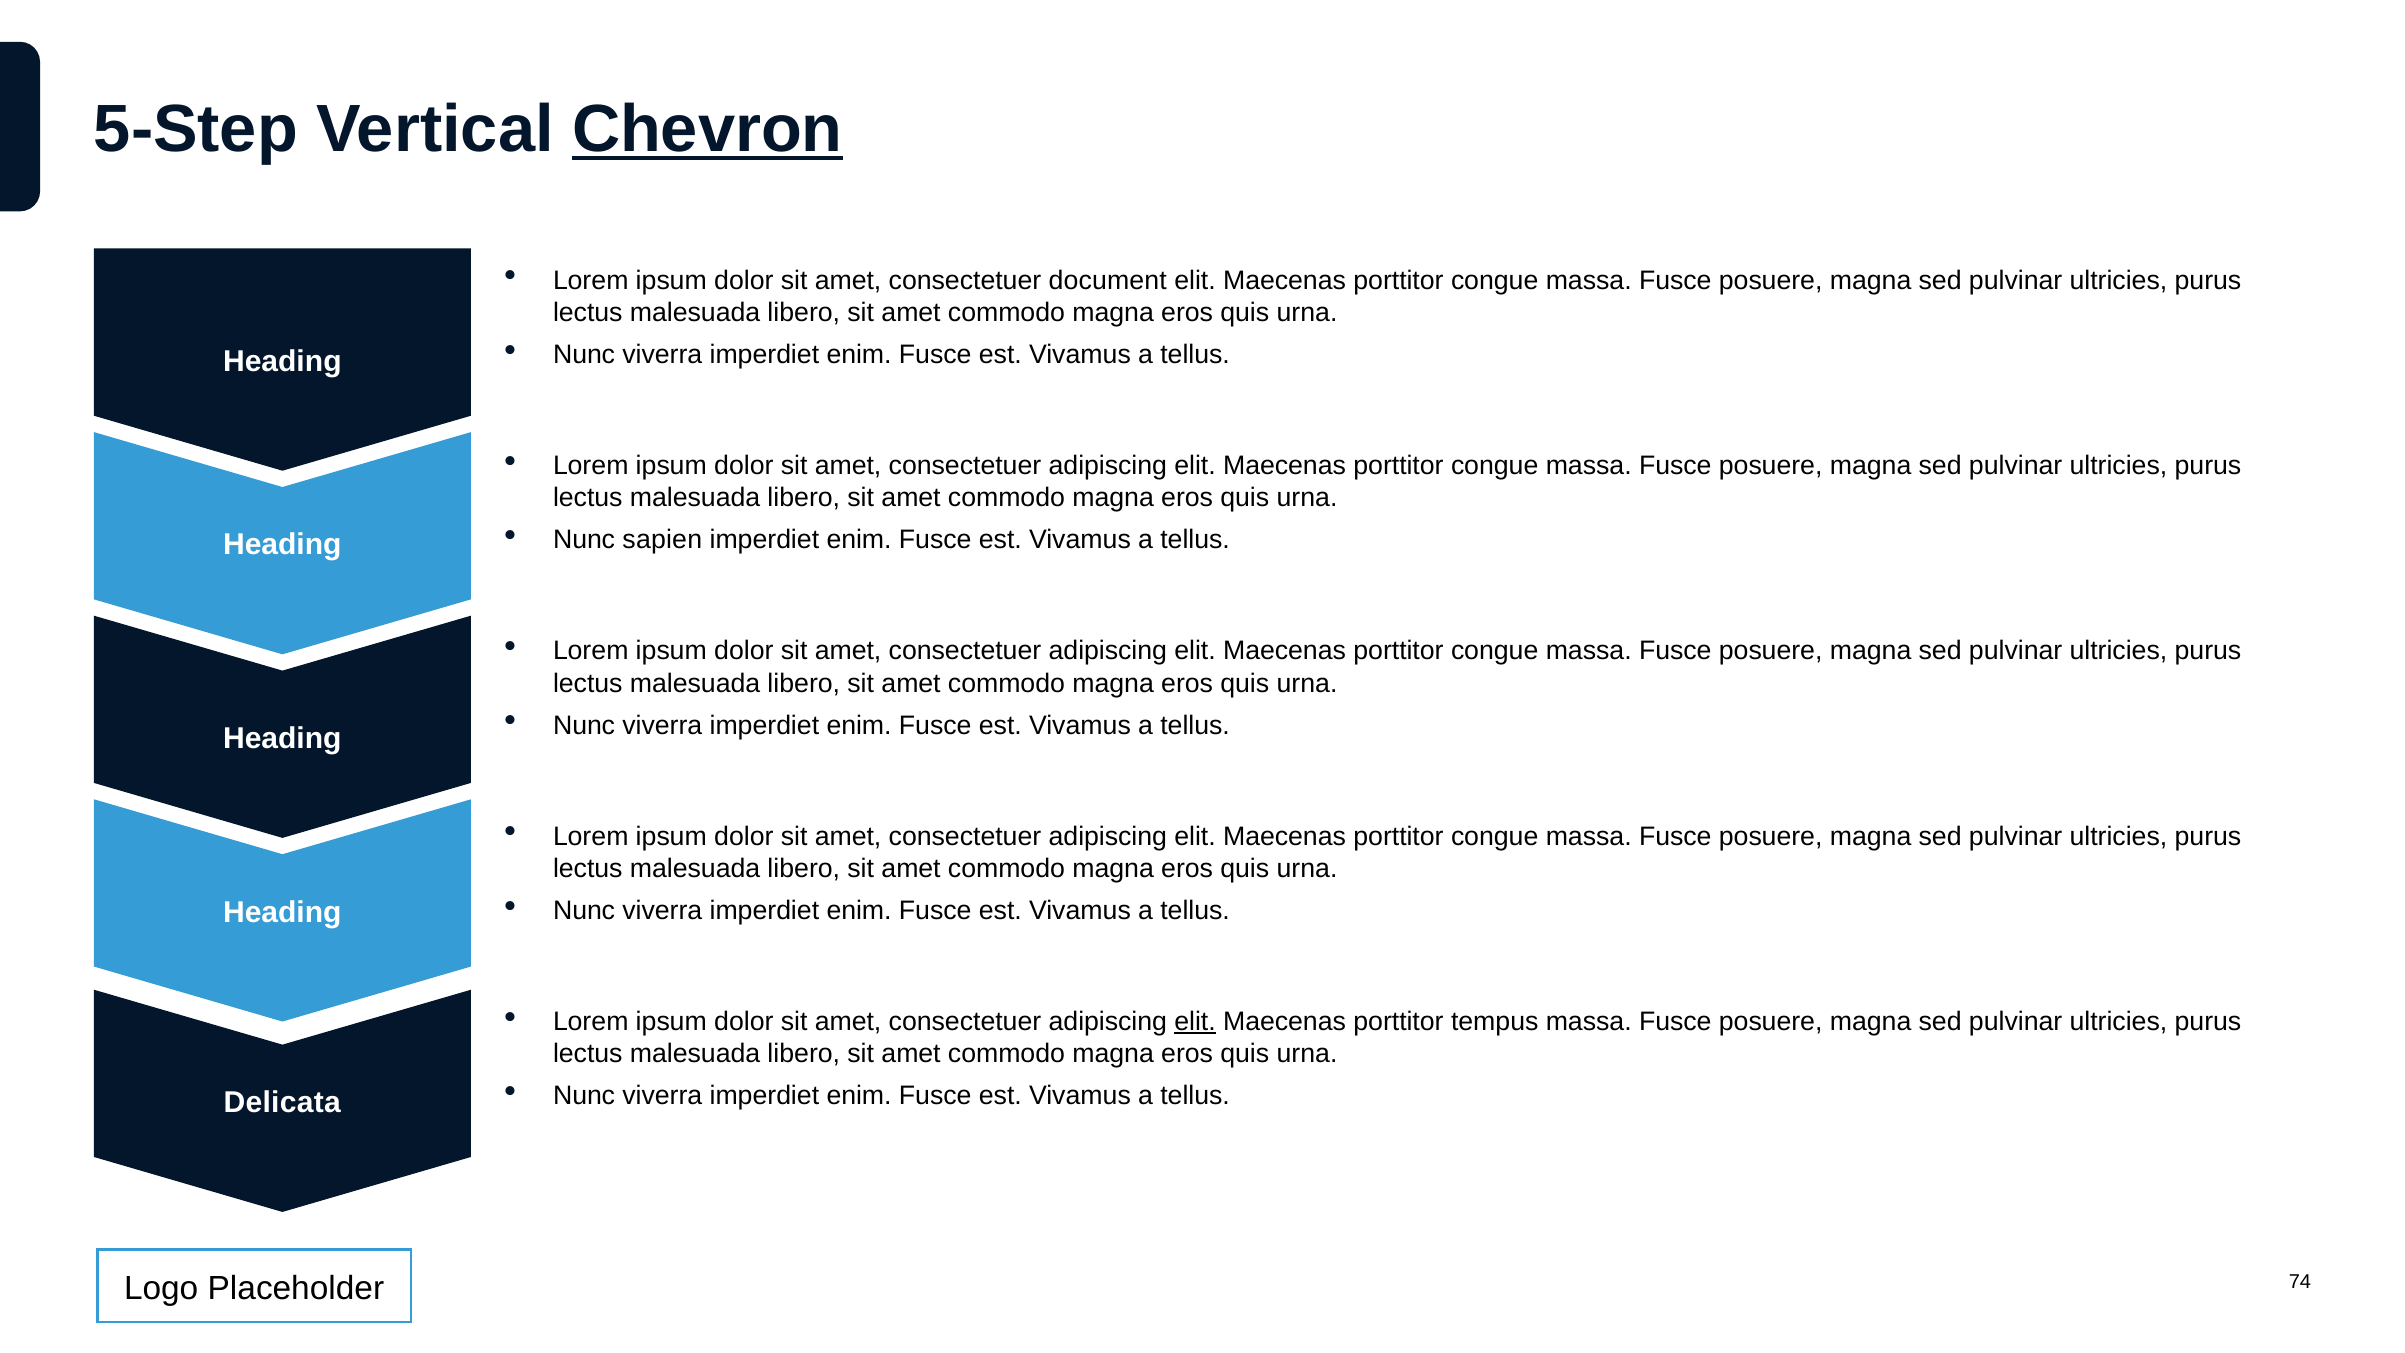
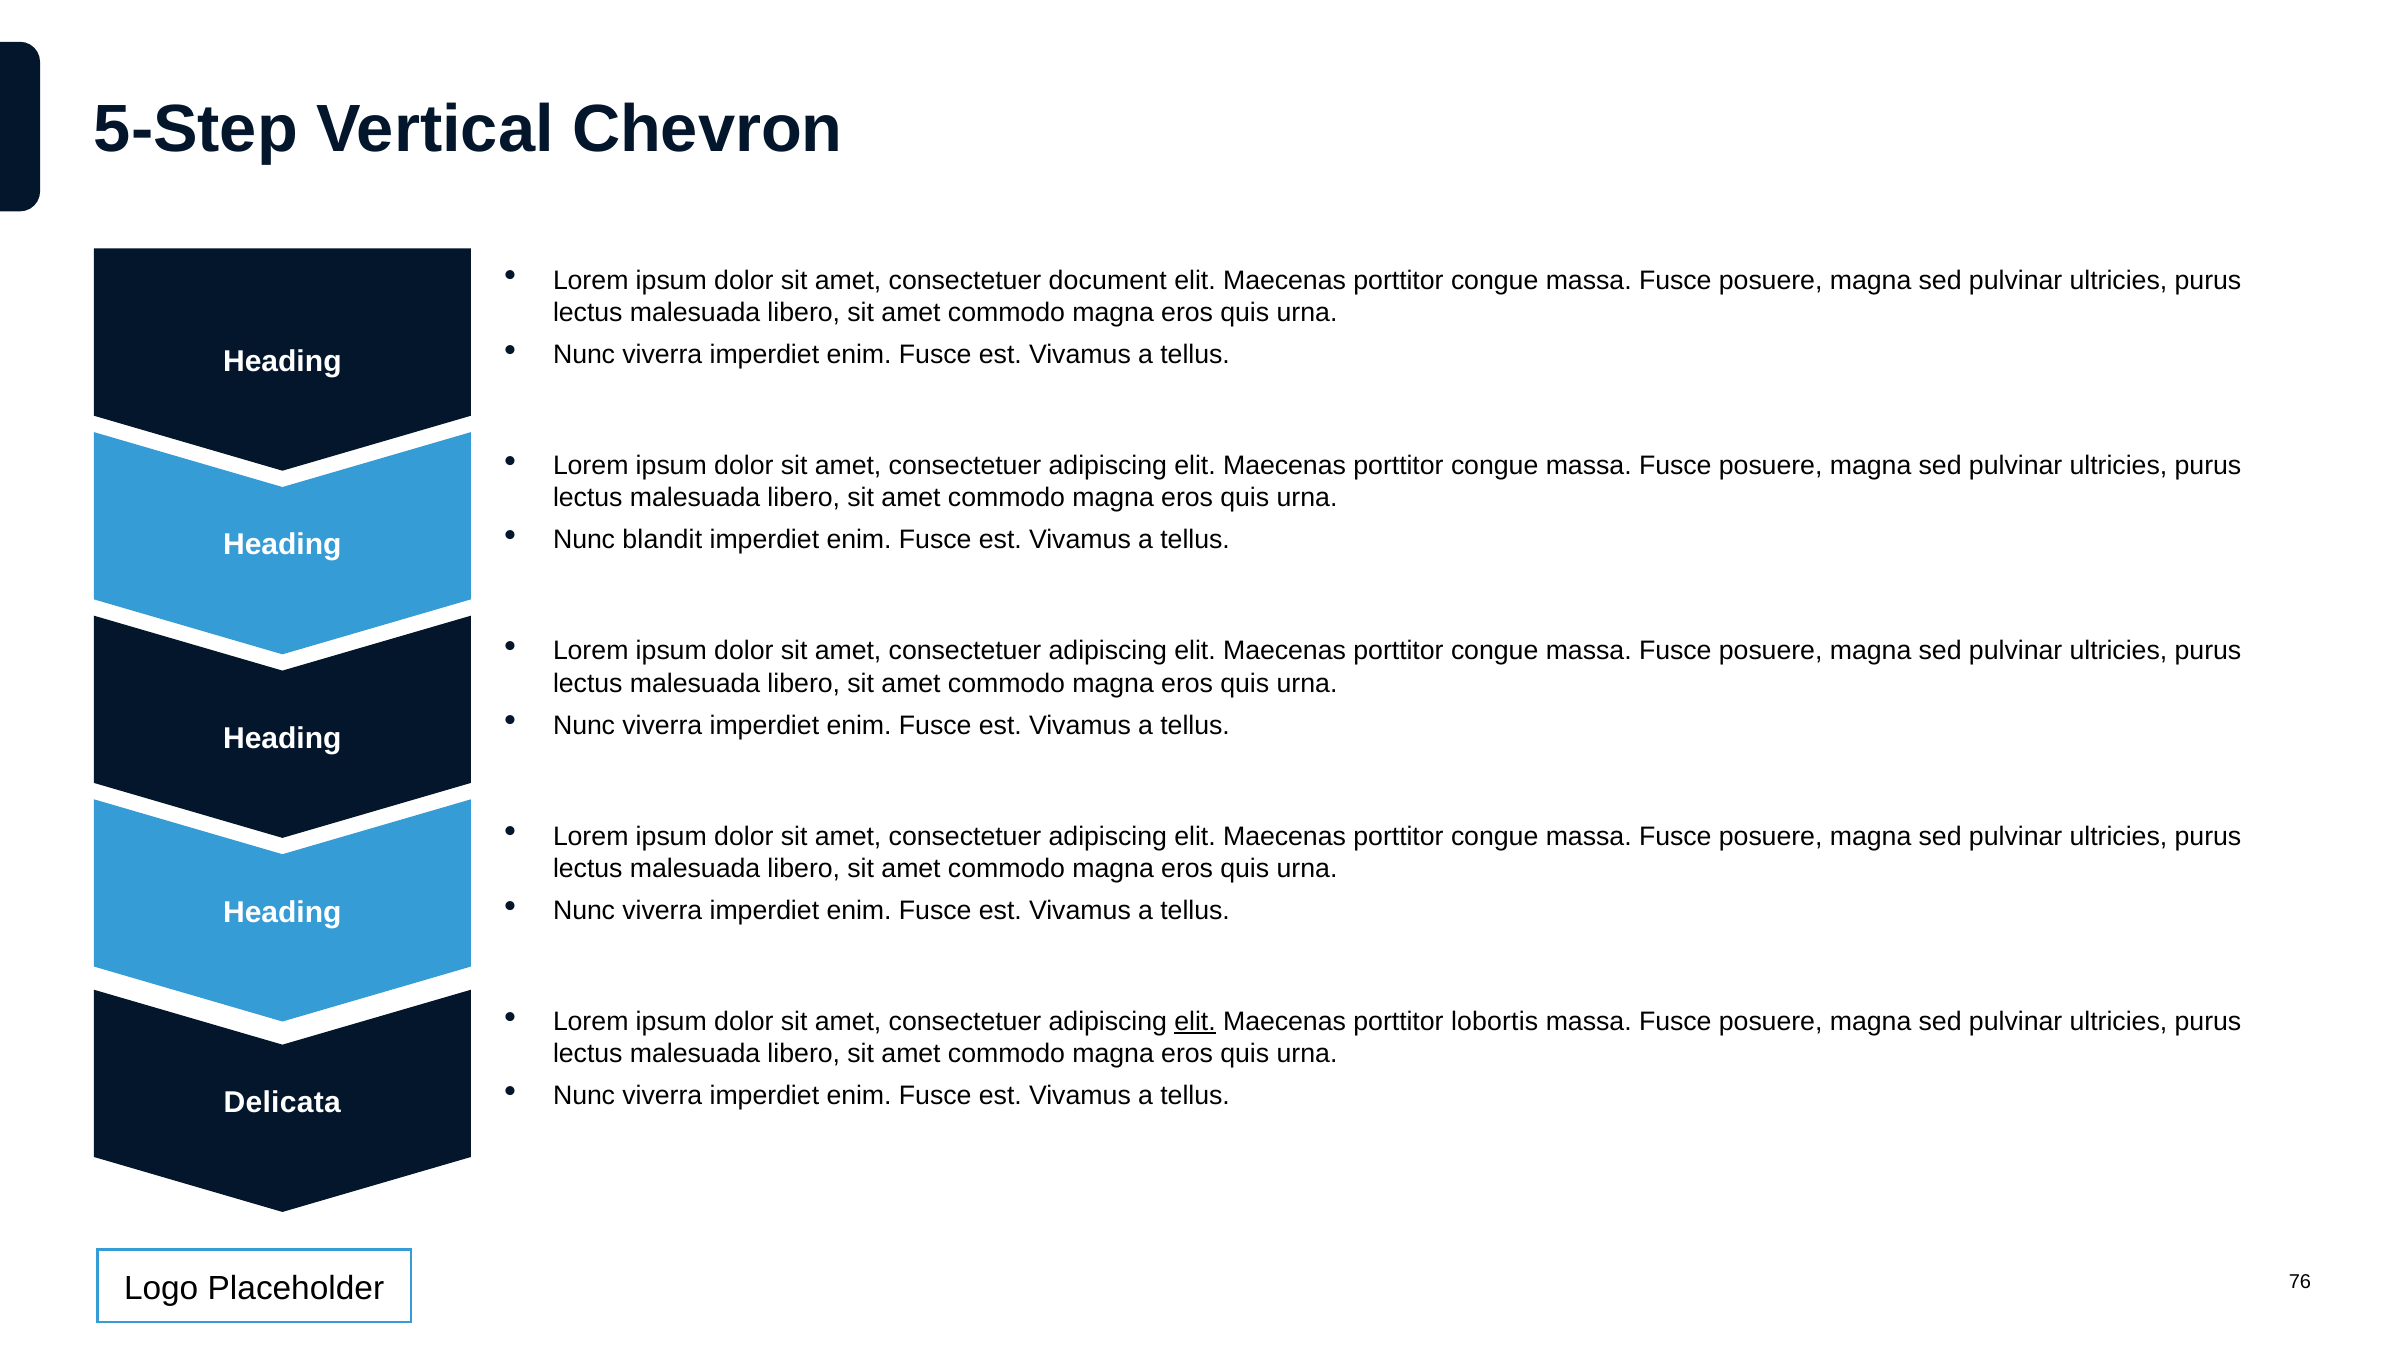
Chevron underline: present -> none (707, 130)
sapien: sapien -> blandit (662, 540)
tempus: tempus -> lobortis (1495, 1022)
74: 74 -> 76 (2300, 1282)
